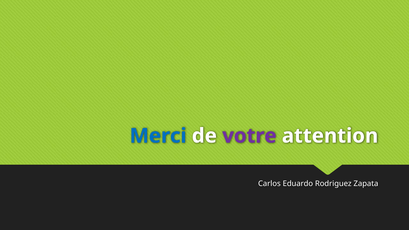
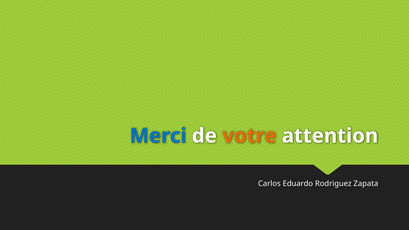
votre colour: purple -> orange (249, 136)
